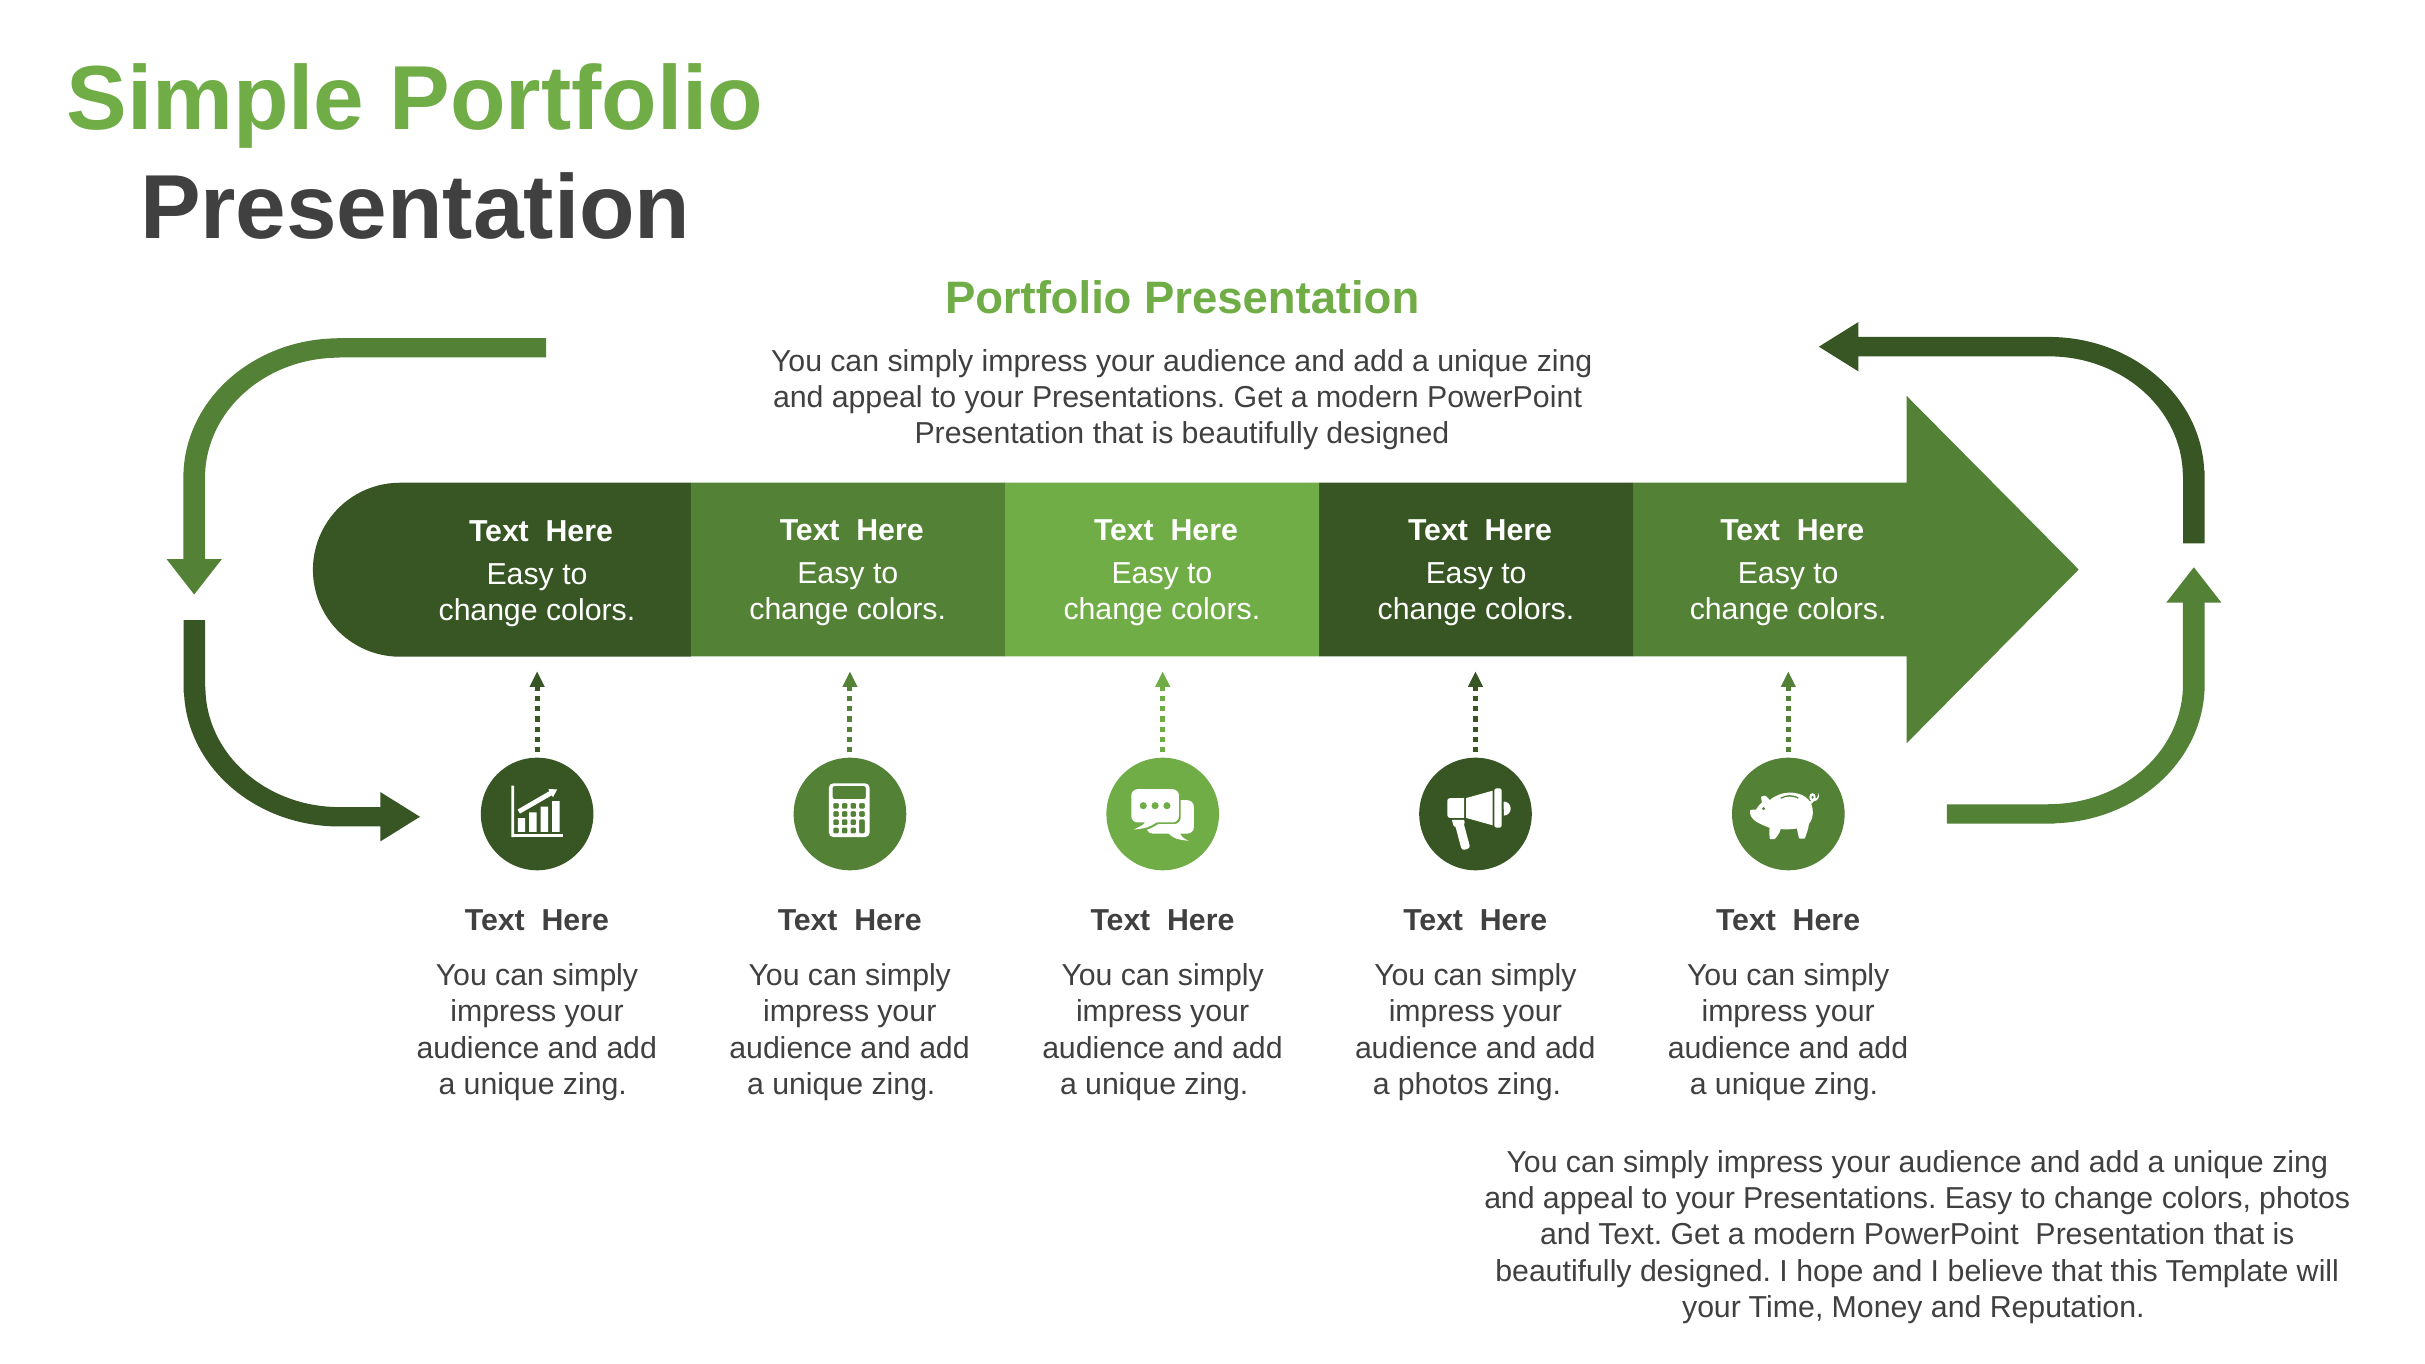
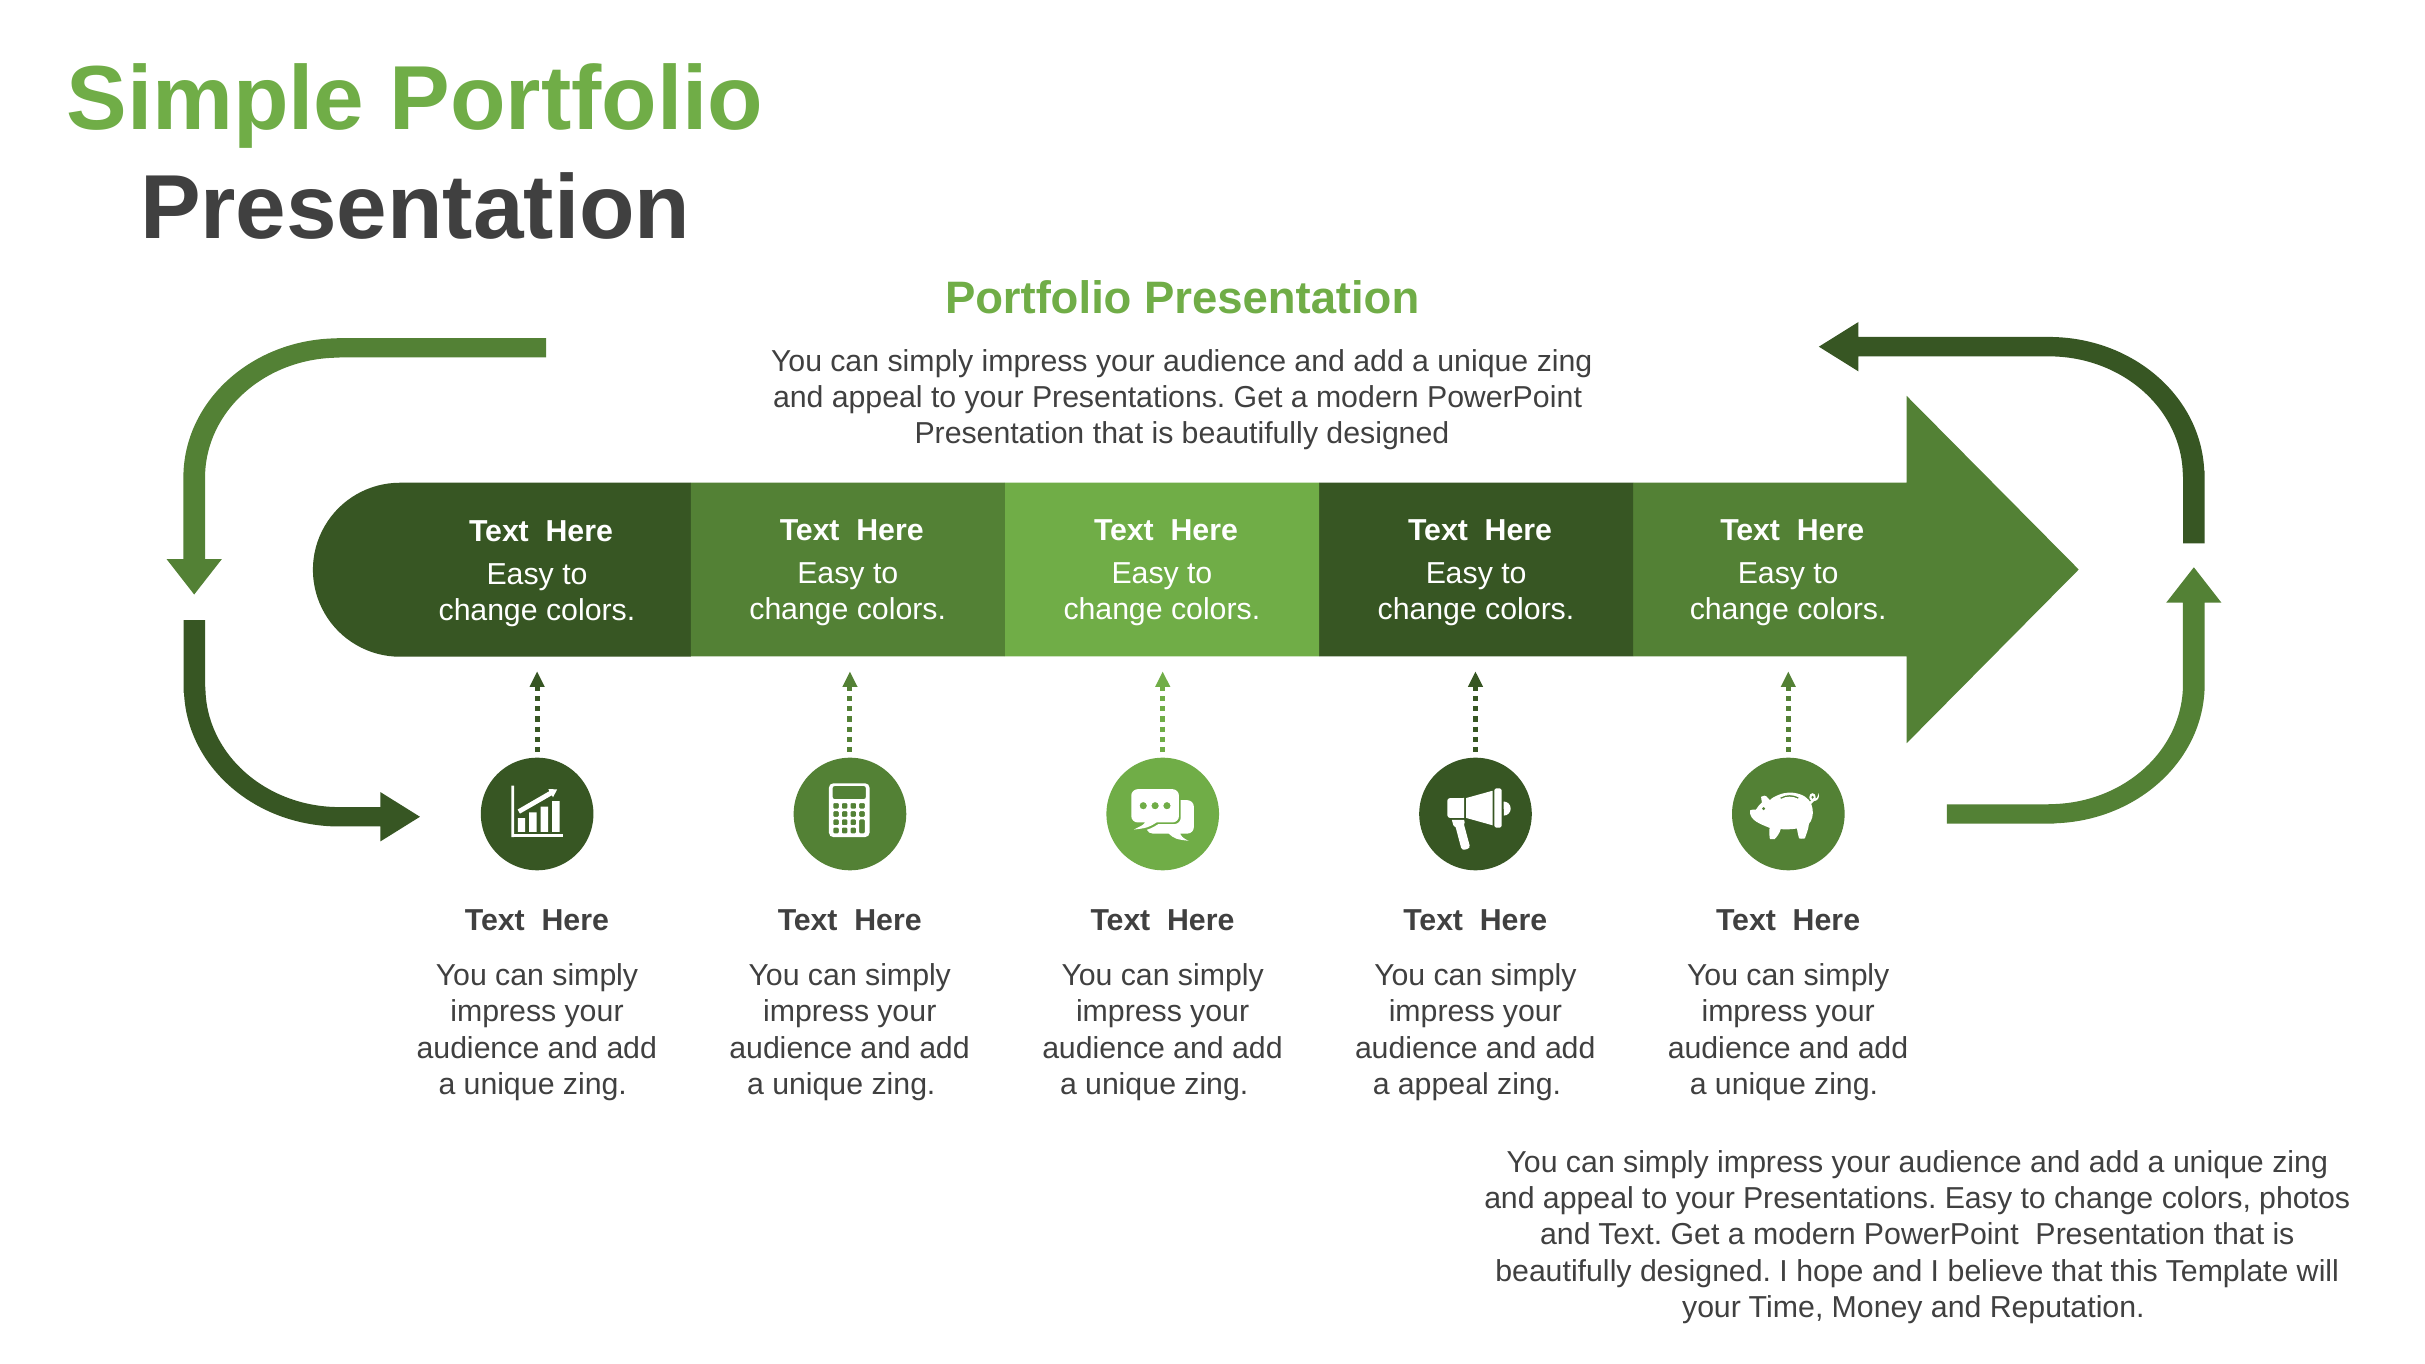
a photos: photos -> appeal (1443, 1084)
